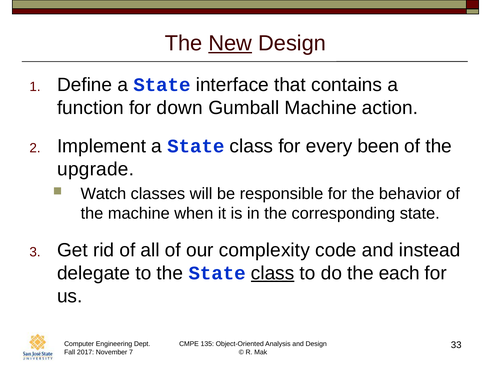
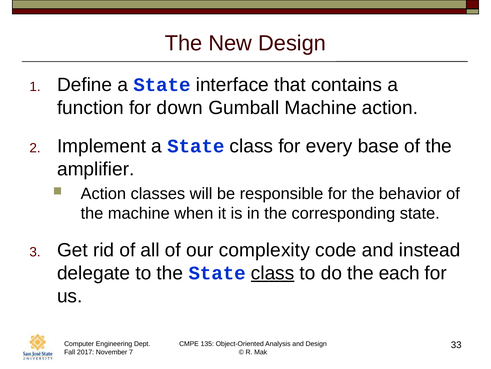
New underline: present -> none (230, 43)
been: been -> base (378, 146)
upgrade: upgrade -> amplifier (96, 169)
Watch: Watch -> Action (103, 193)
